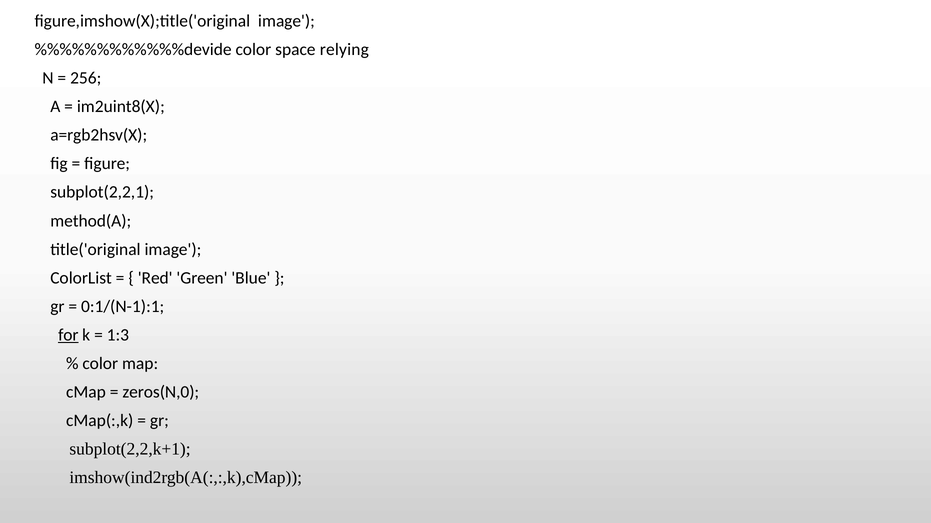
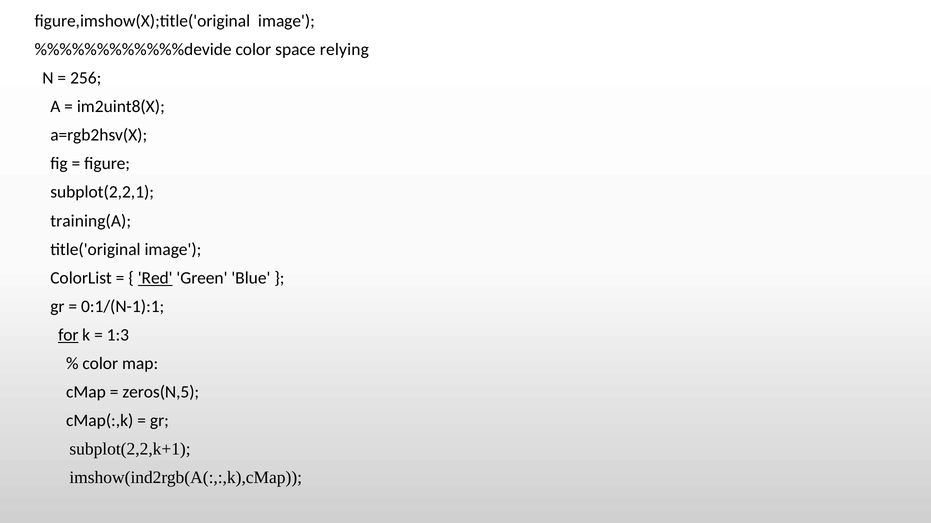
method(A: method(A -> training(A (91, 221)
Red underline: none -> present (155, 278)
zeros(N,0: zeros(N,0 -> zeros(N,5 (161, 392)
